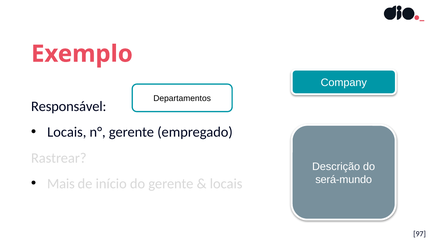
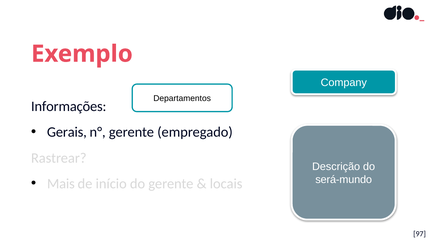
Responsável: Responsável -> Informações (69, 107)
Locais: Locais -> Gerais (67, 132)
